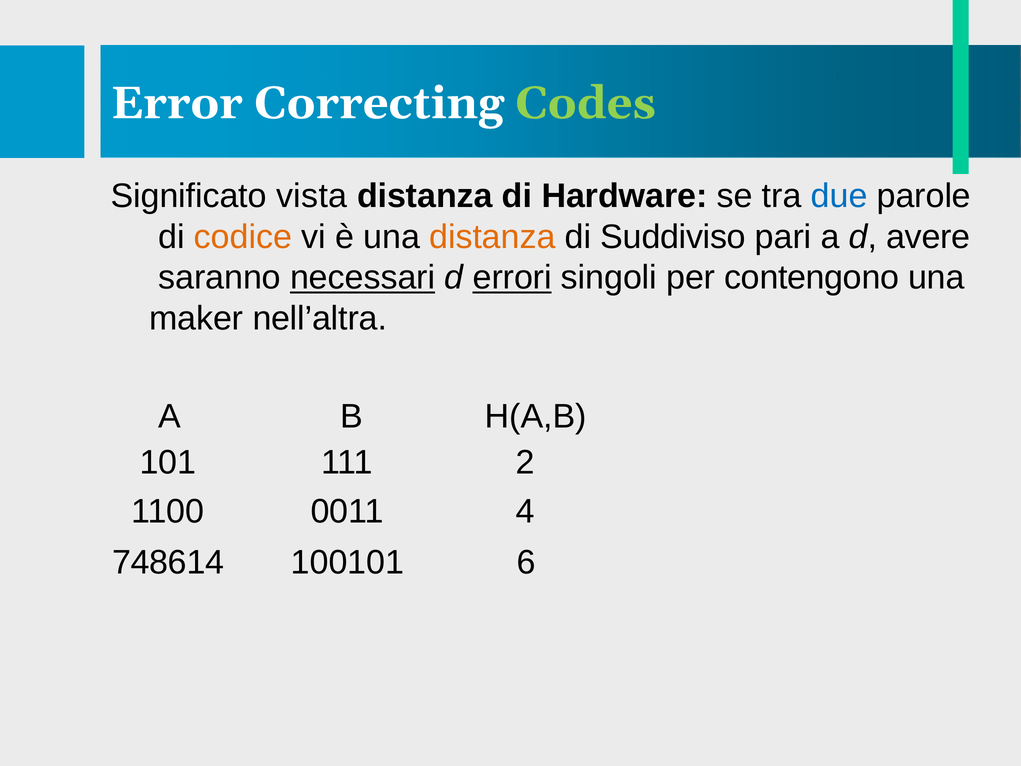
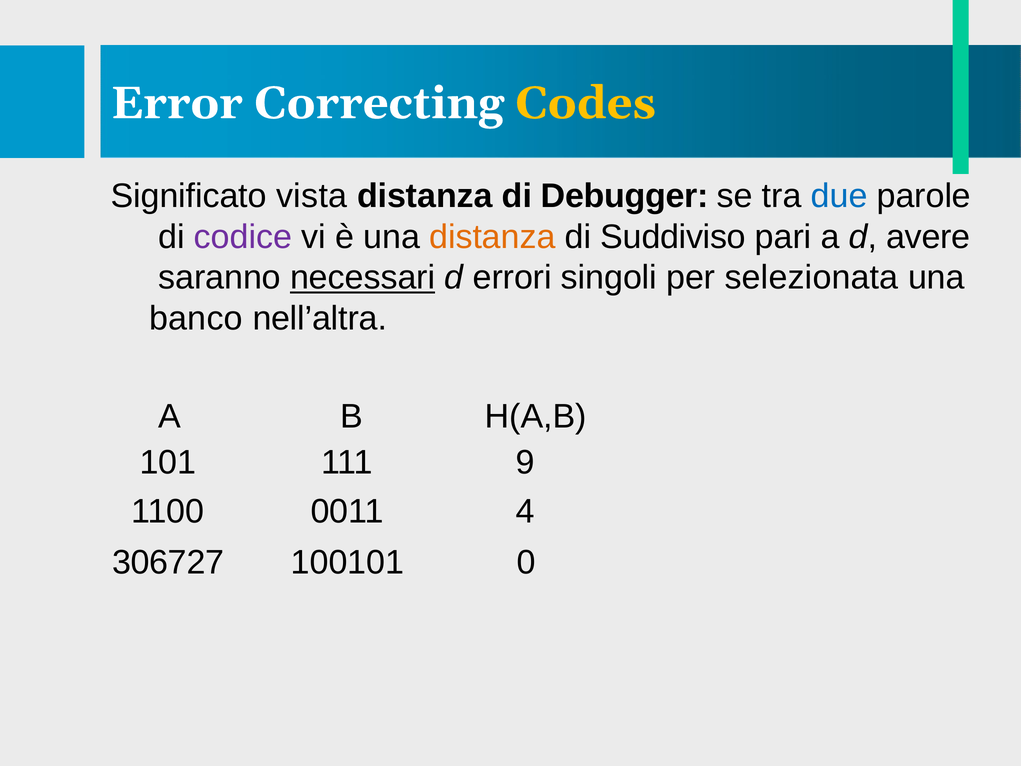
Codes colour: light green -> yellow (586, 103)
Hardware: Hardware -> Debugger (625, 196)
codice colour: orange -> purple (243, 237)
errori underline: present -> none (512, 278)
contengono: contengono -> selezionata (811, 278)
maker: maker -> banco (196, 318)
2: 2 -> 9 (525, 462)
748614: 748614 -> 306727 (168, 562)
6: 6 -> 0 (526, 562)
